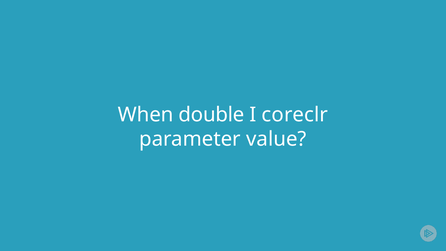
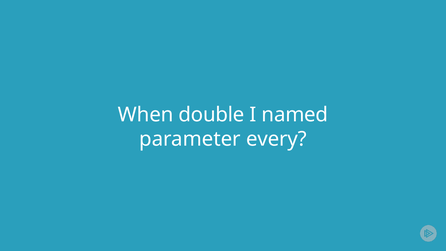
coreclr: coreclr -> named (295, 115)
value: value -> every (276, 139)
